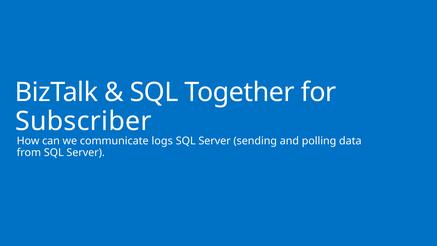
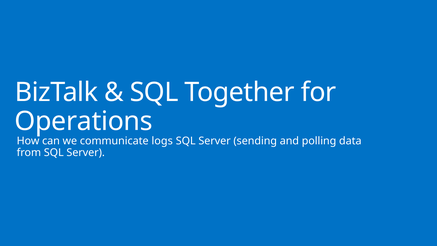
Subscriber: Subscriber -> Operations (84, 121)
